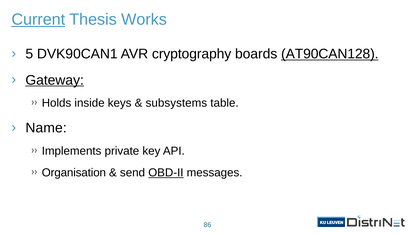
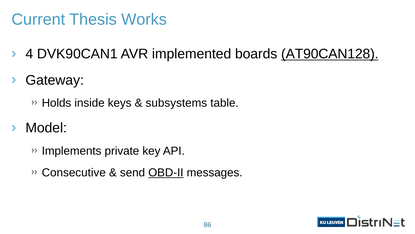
Current underline: present -> none (38, 19)
5: 5 -> 4 (29, 54)
cryptography: cryptography -> implemented (192, 54)
Gateway underline: present -> none (55, 80)
Name: Name -> Model (46, 128)
Organisation: Organisation -> Consecutive (74, 172)
